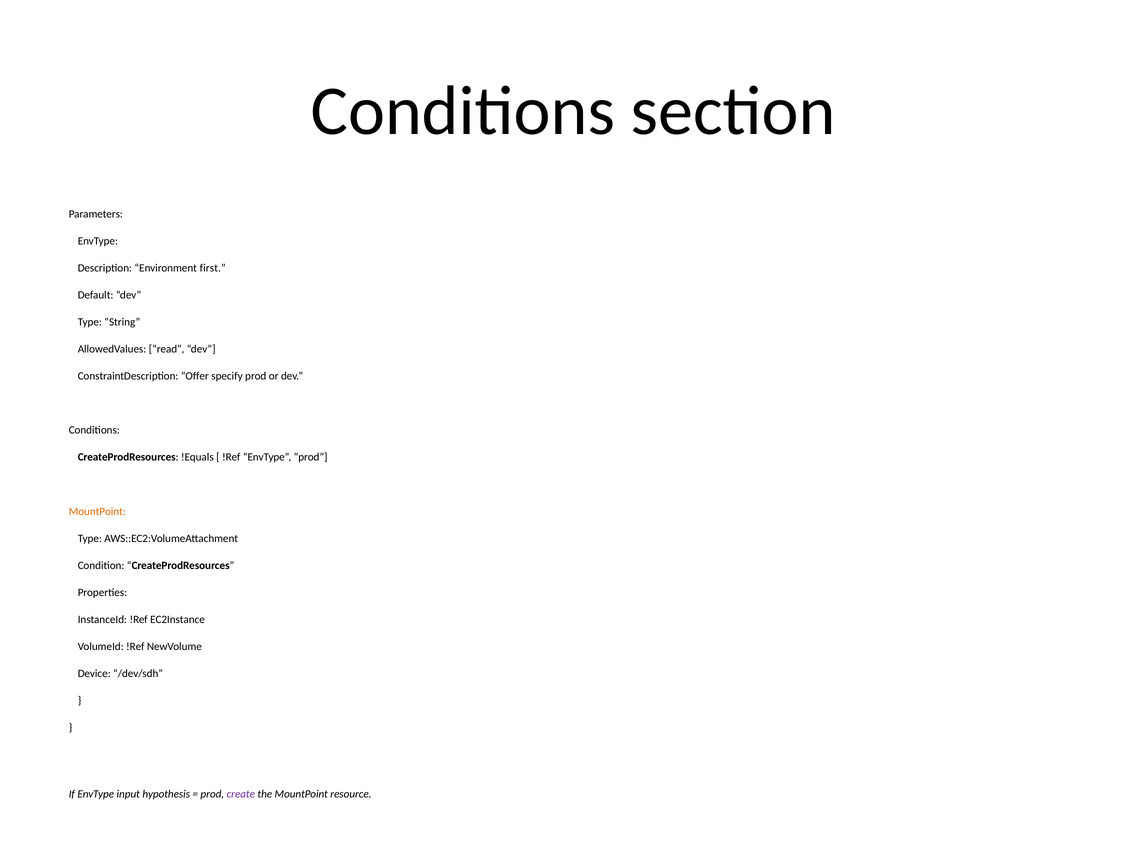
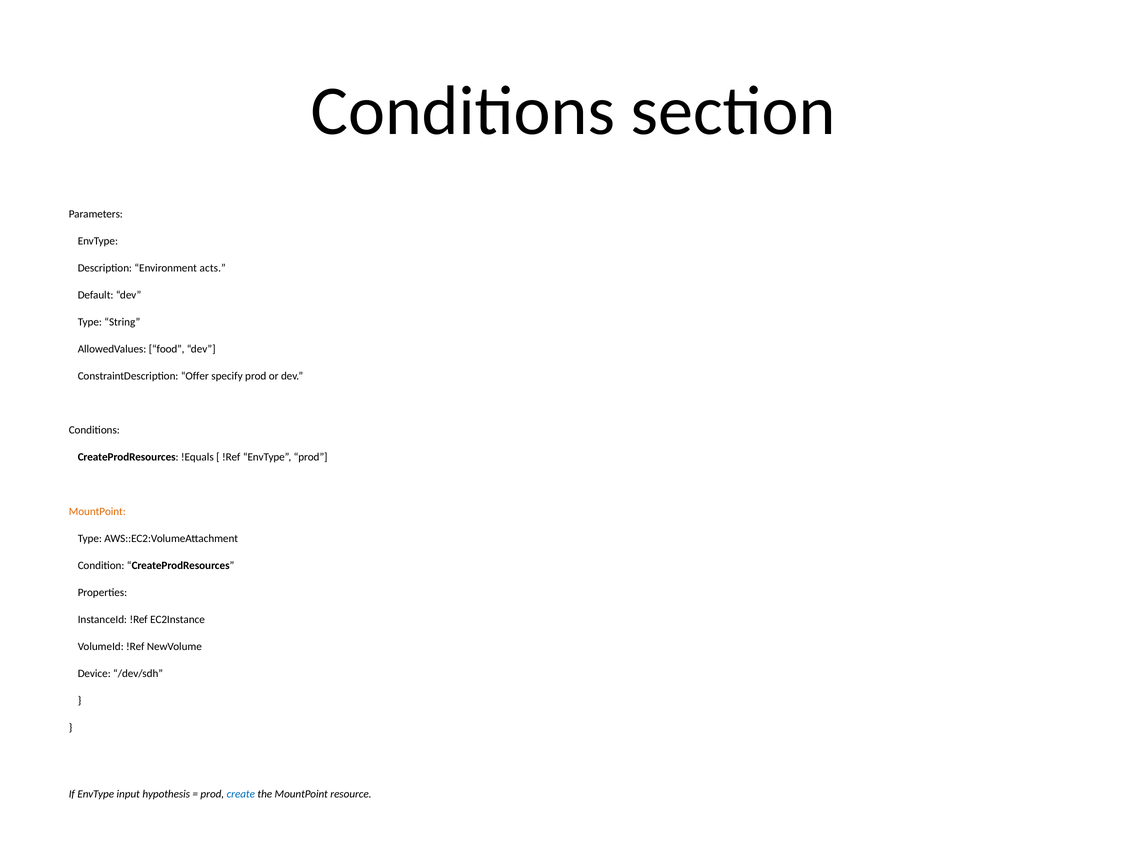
first: first -> acts (213, 268)
read: read -> food (167, 349)
create colour: purple -> blue (241, 794)
